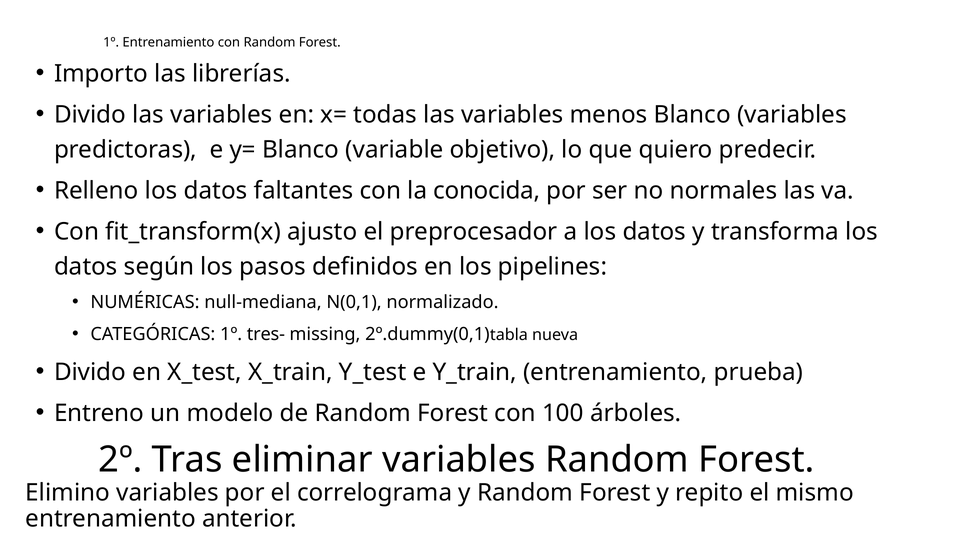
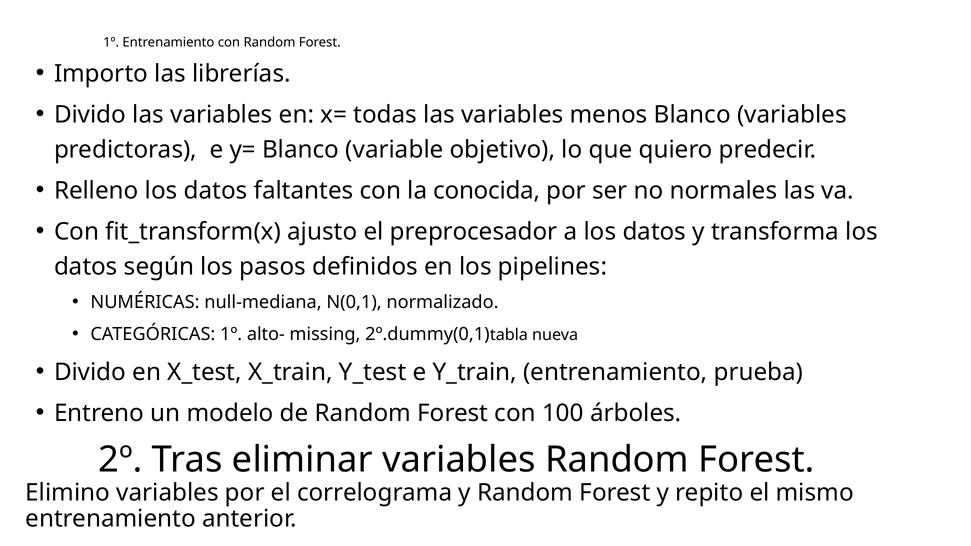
tres-: tres- -> alto- (266, 334)
